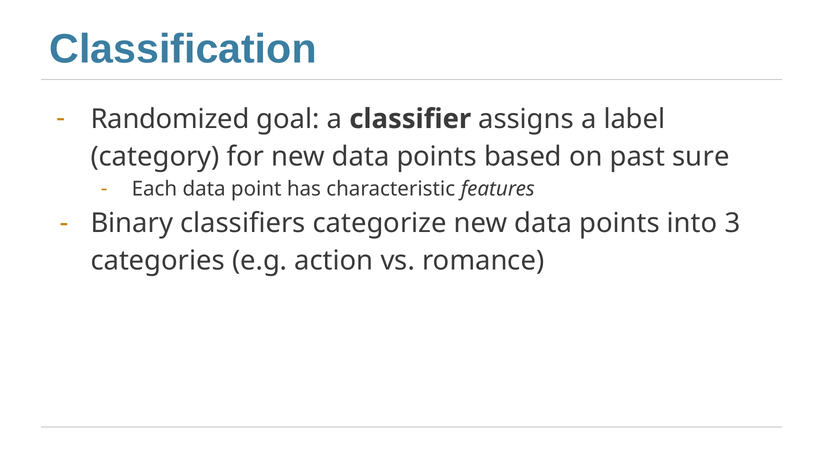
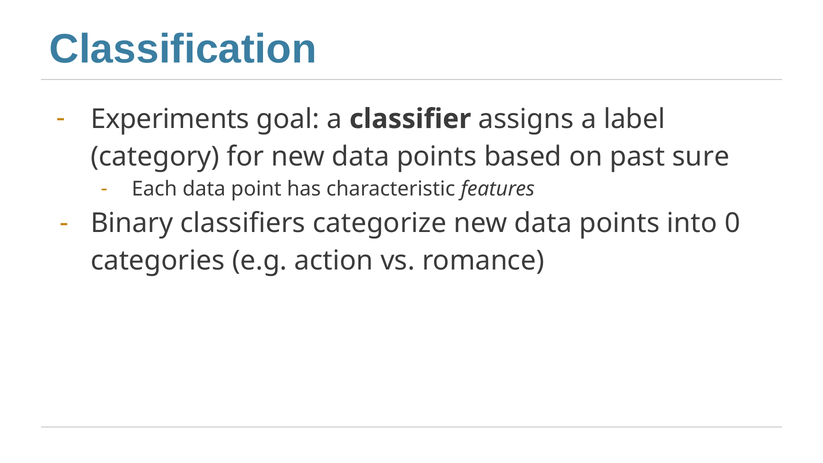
Randomized: Randomized -> Experiments (170, 119)
3: 3 -> 0 (732, 223)
